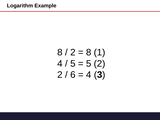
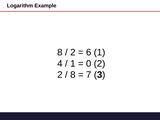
8: 8 -> 6 (89, 52)
5: 5 -> 1 (73, 64)
5: 5 -> 0 (89, 64)
6: 6 -> 8 (73, 75)
4: 4 -> 7 (89, 75)
